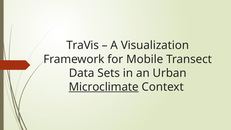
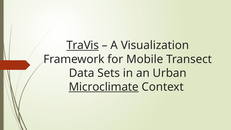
TraVis underline: none -> present (83, 45)
